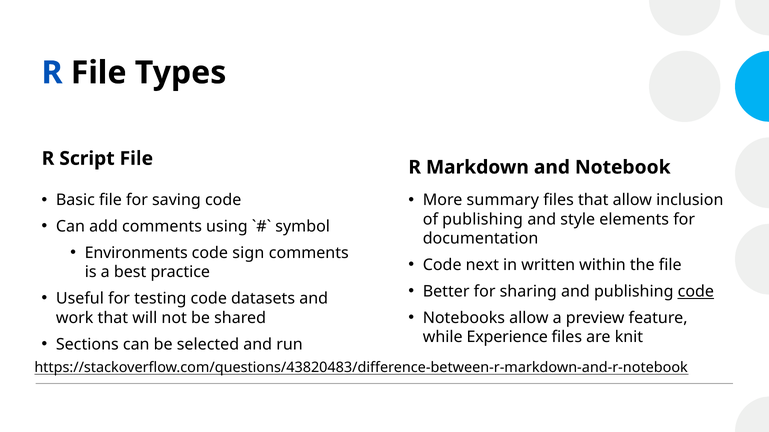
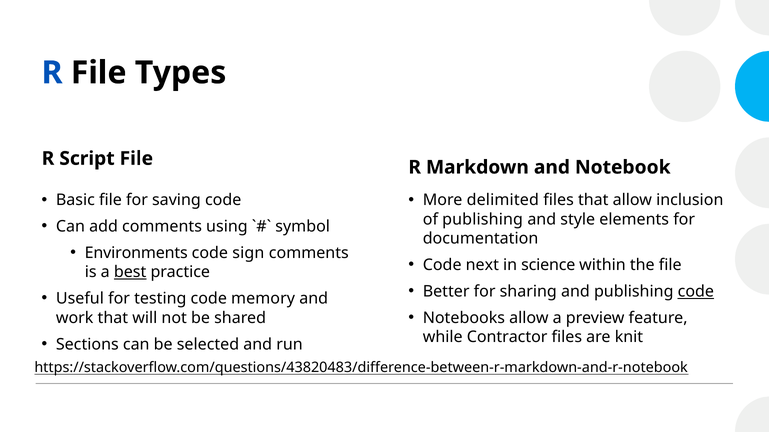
summary: summary -> delimited (503, 200)
written: written -> science (548, 265)
best underline: none -> present (130, 273)
datasets: datasets -> memory (263, 299)
Experience: Experience -> Contractor (507, 338)
